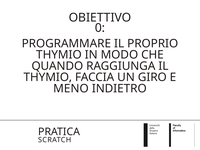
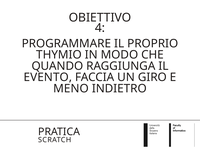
0: 0 -> 4 (100, 28)
THYMIO: THYMIO -> EVENTO (48, 77)
